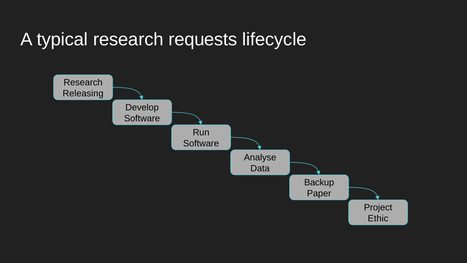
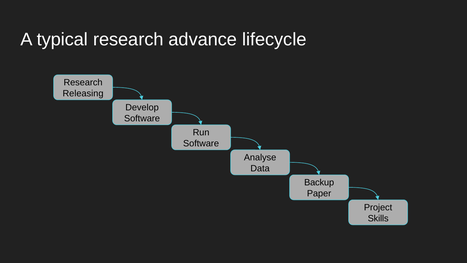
requests: requests -> advance (203, 40)
Ethic: Ethic -> Skills (378, 218)
